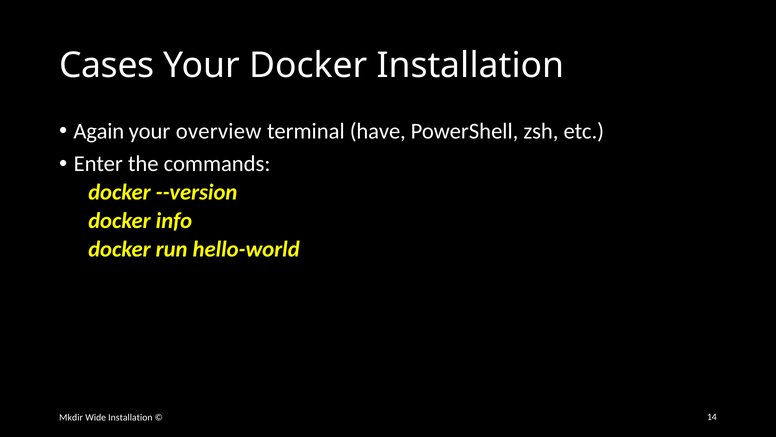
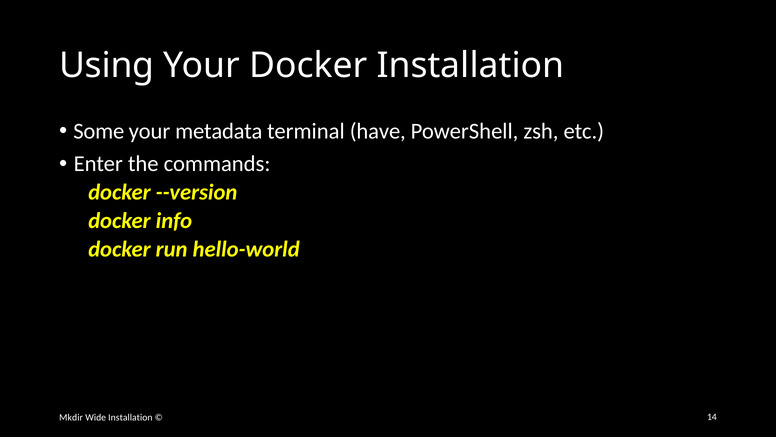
Cases: Cases -> Using (107, 65)
Again: Again -> Some (99, 131)
overview: overview -> metadata (219, 131)
